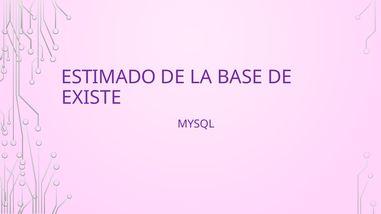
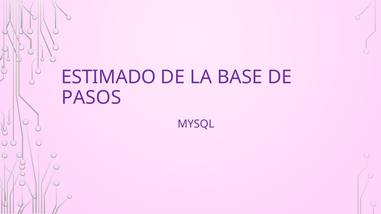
EXISTE: EXISTE -> PASOS (91, 98)
